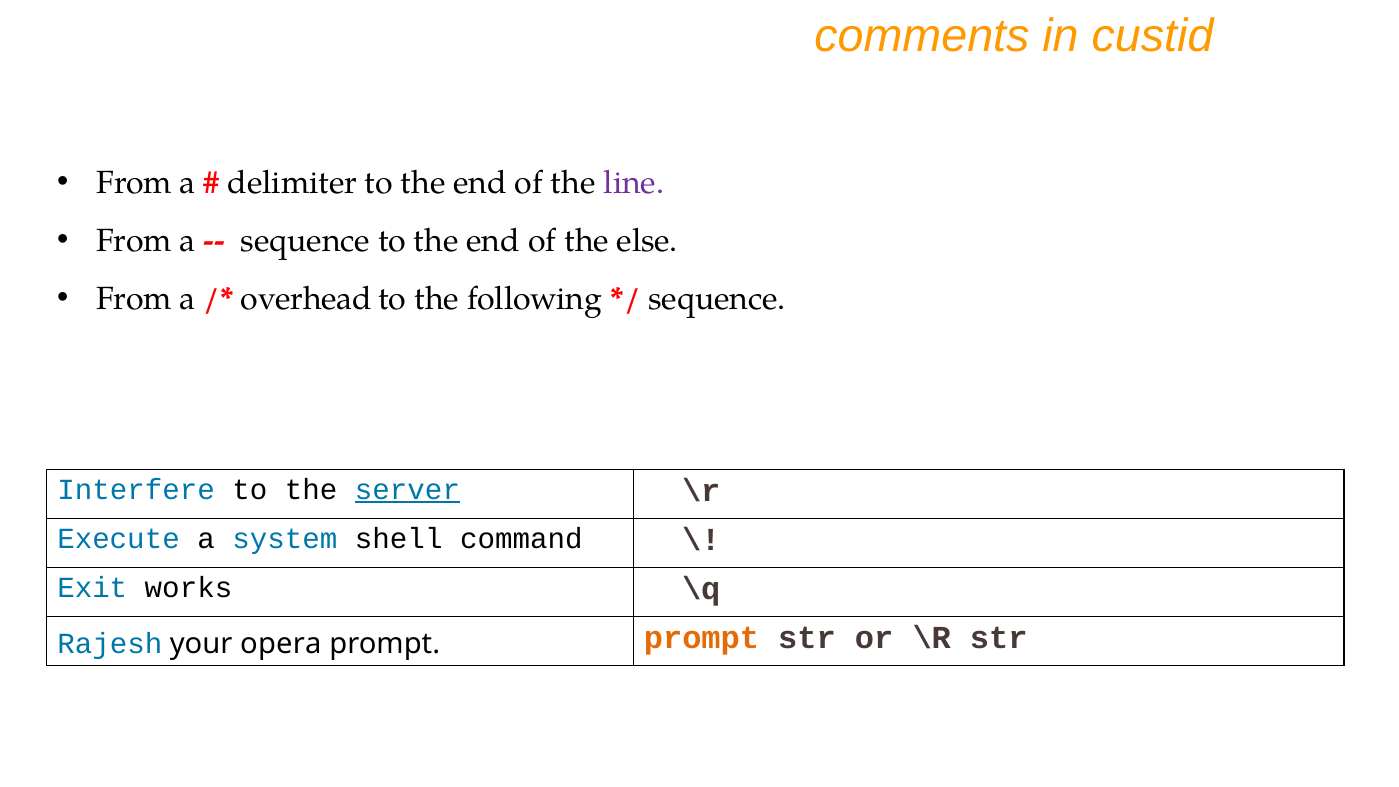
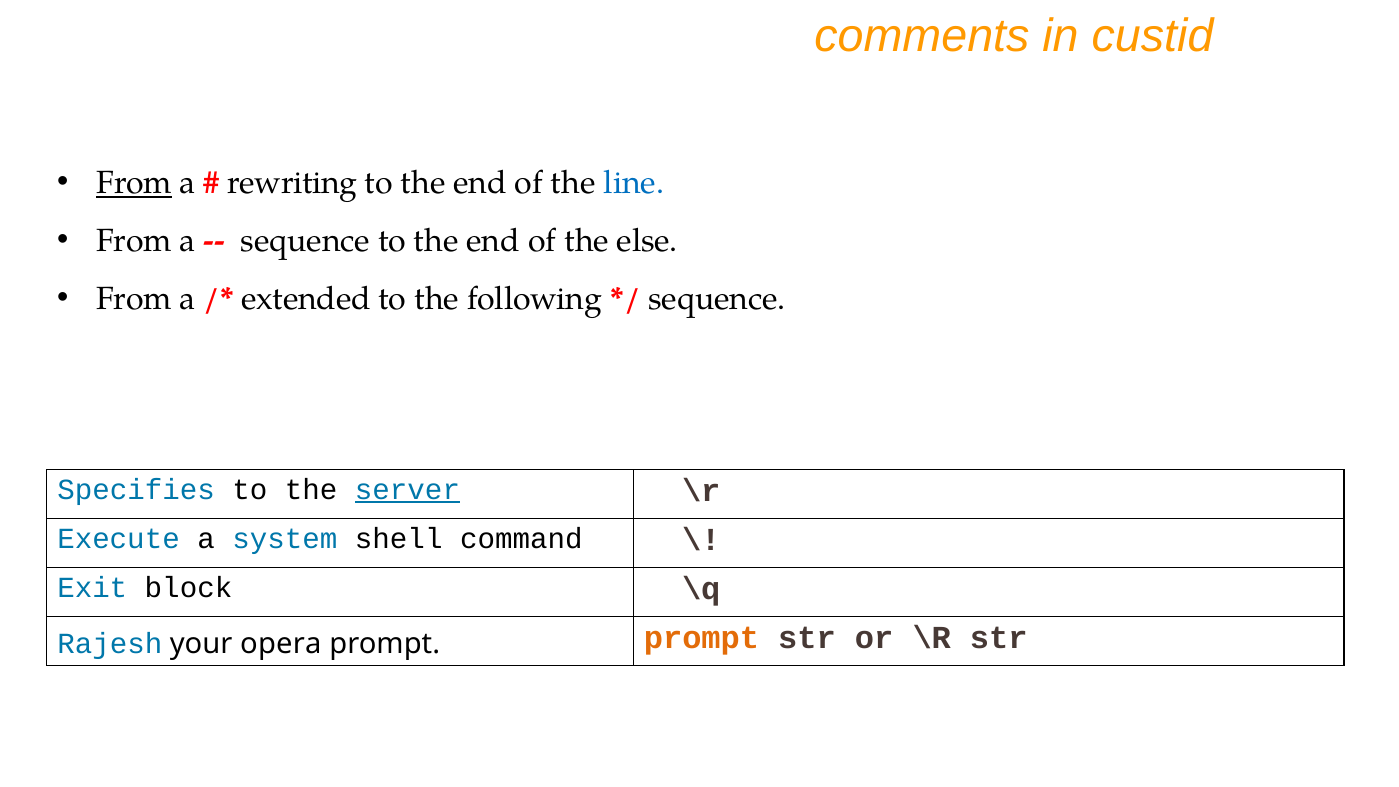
From underline: none -> present (134, 183)
delimiter: delimiter -> rewriting (292, 183)
line colour: purple -> blue (634, 183)
overhead: overhead -> extended (306, 298)
Interfere: Interfere -> Specifies (136, 490)
works: works -> block (189, 587)
